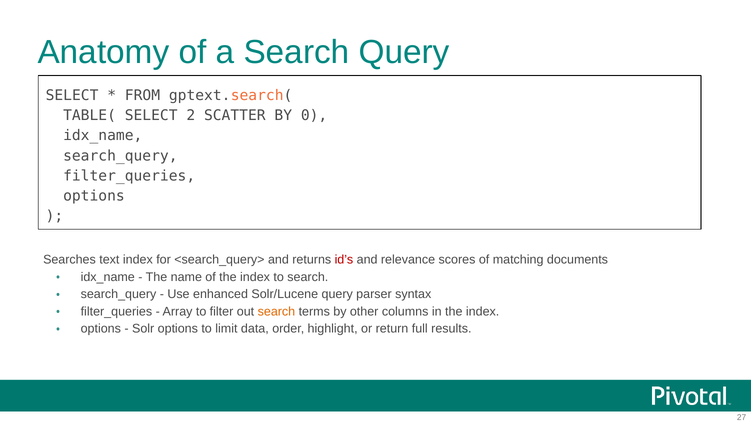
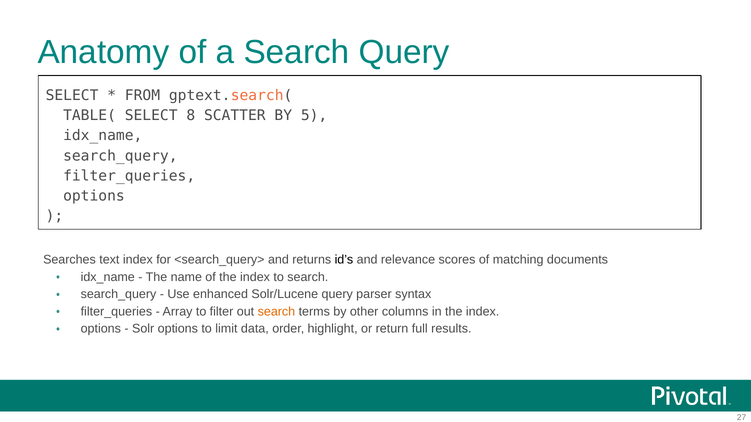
2: 2 -> 8 (191, 116)
0: 0 -> 5 (314, 116)
id’s colour: red -> black (344, 260)
